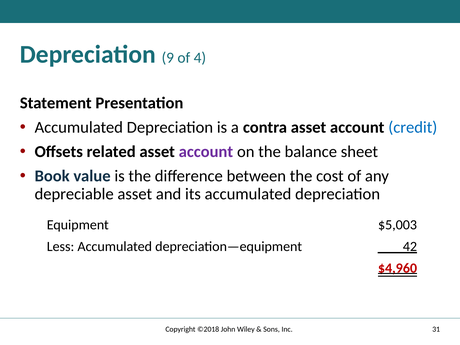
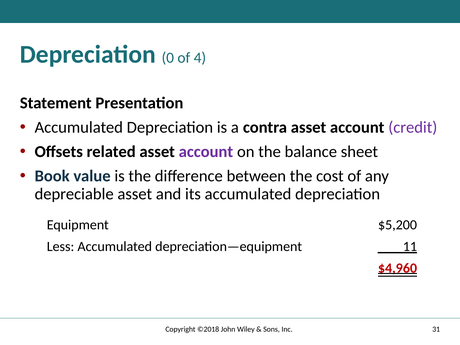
9: 9 -> 0 (168, 58)
credit colour: blue -> purple (413, 127)
$5,003: $5,003 -> $5,200 (398, 225)
42: 42 -> 11 (410, 247)
